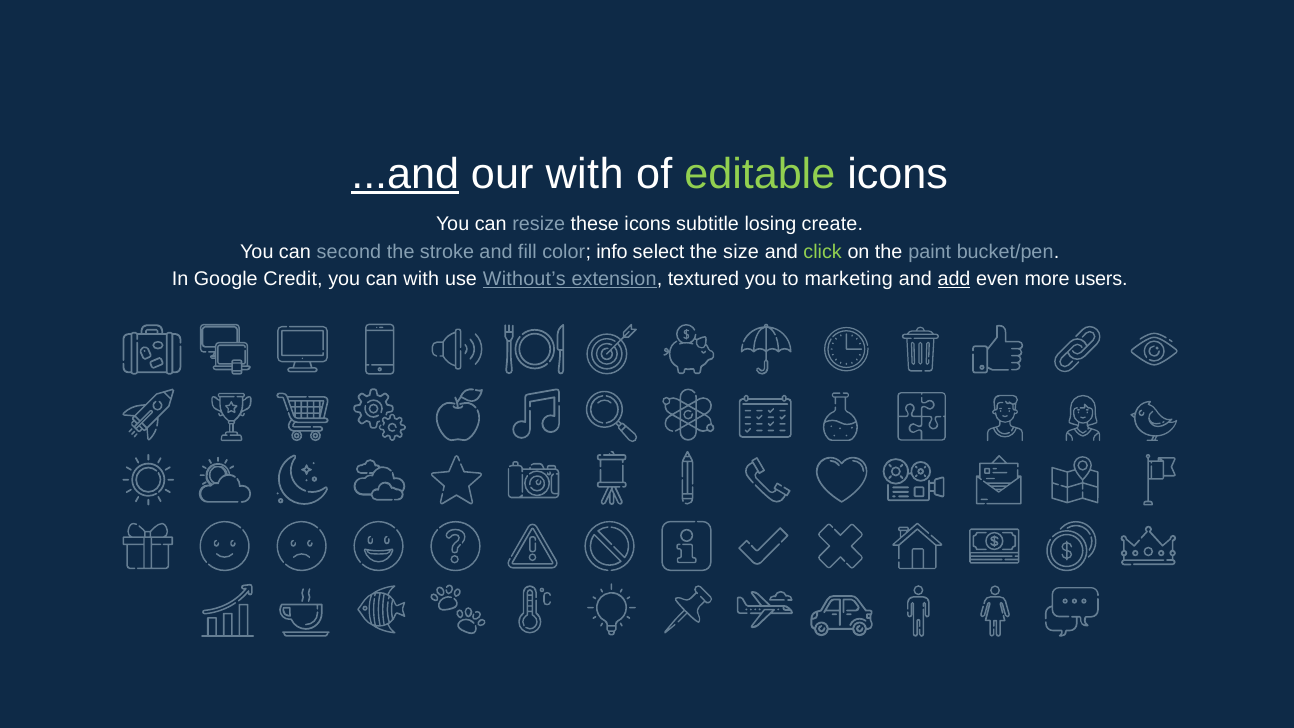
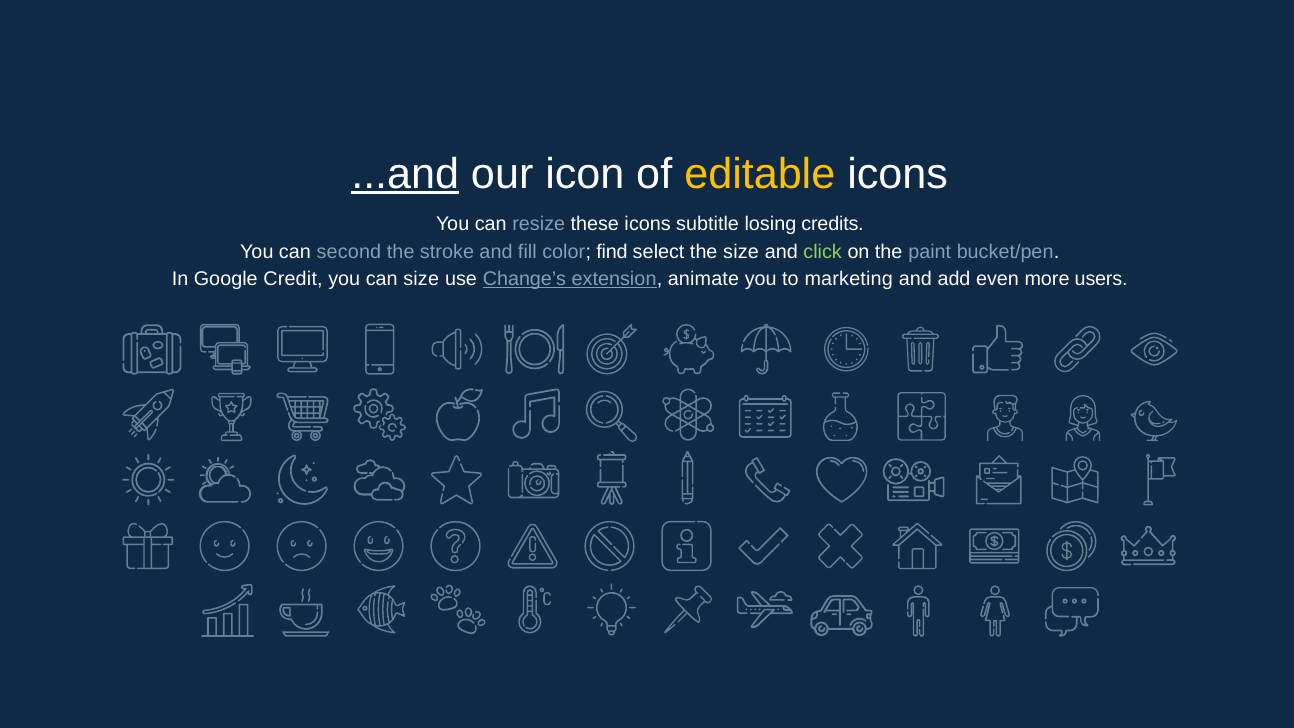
our with: with -> icon (585, 174)
editable colour: light green -> yellow (760, 174)
create: create -> credits (833, 224)
info: info -> find (612, 251)
can with: with -> size (421, 279)
Without’s: Without’s -> Change’s (525, 279)
textured: textured -> animate (703, 279)
add underline: present -> none (954, 279)
